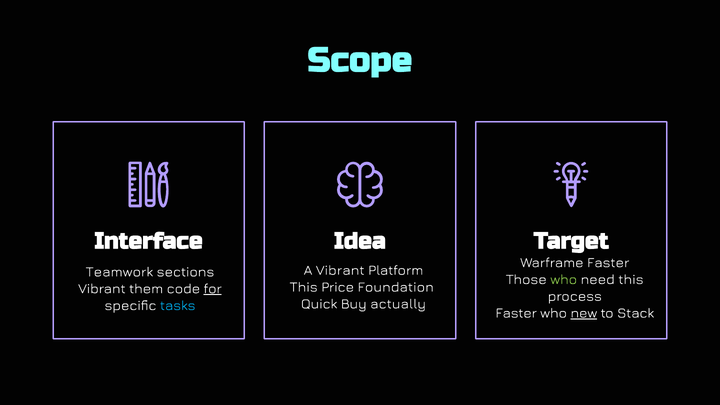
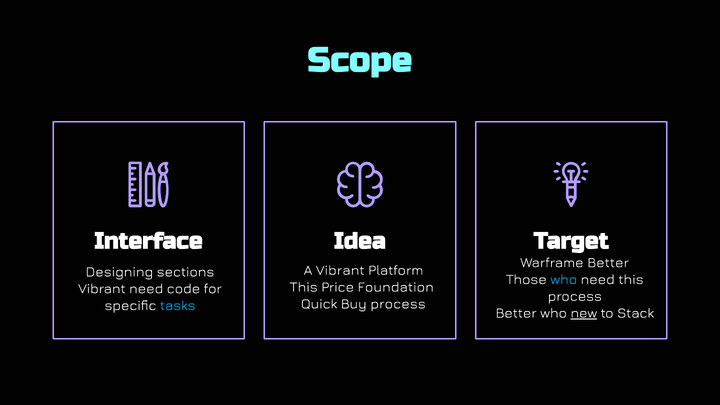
Warframe Faster: Faster -> Better (608, 263)
Teamwork: Teamwork -> Designing (119, 272)
who colour: light green -> light blue (564, 279)
Vibrant them: them -> need (146, 289)
for underline: present -> none (213, 289)
Buy actually: actually -> process (398, 304)
Faster: Faster -> Better (516, 313)
